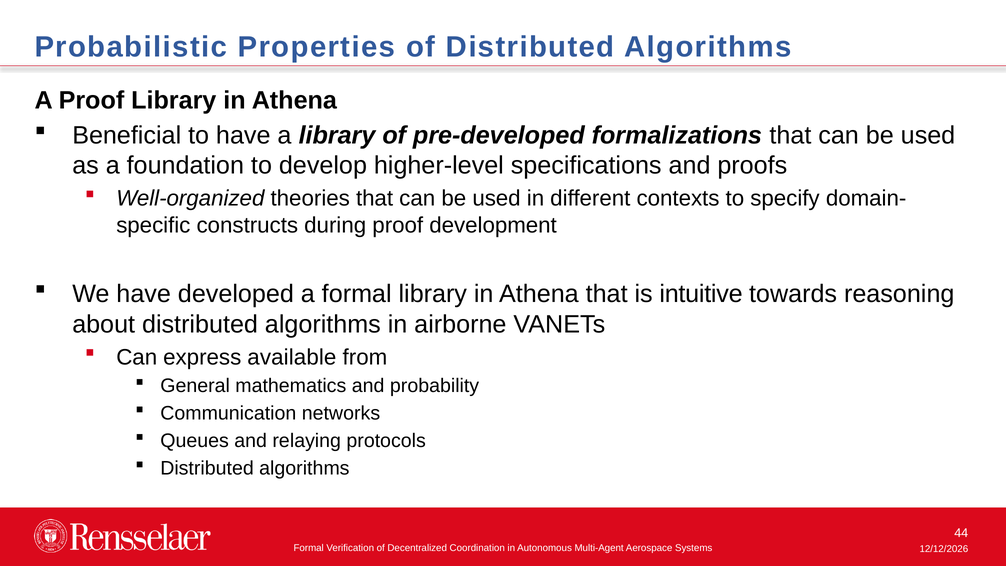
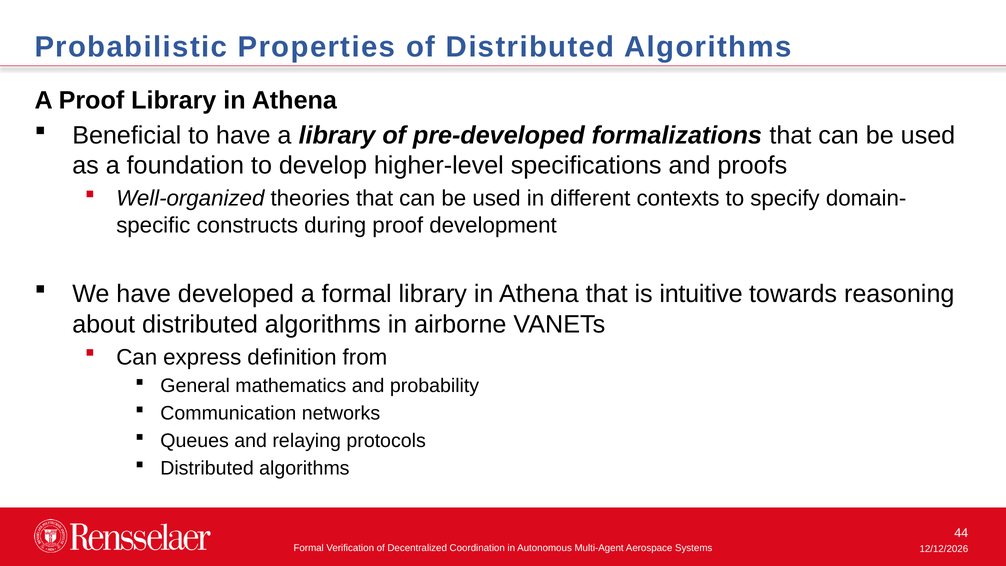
available: available -> definition (292, 357)
